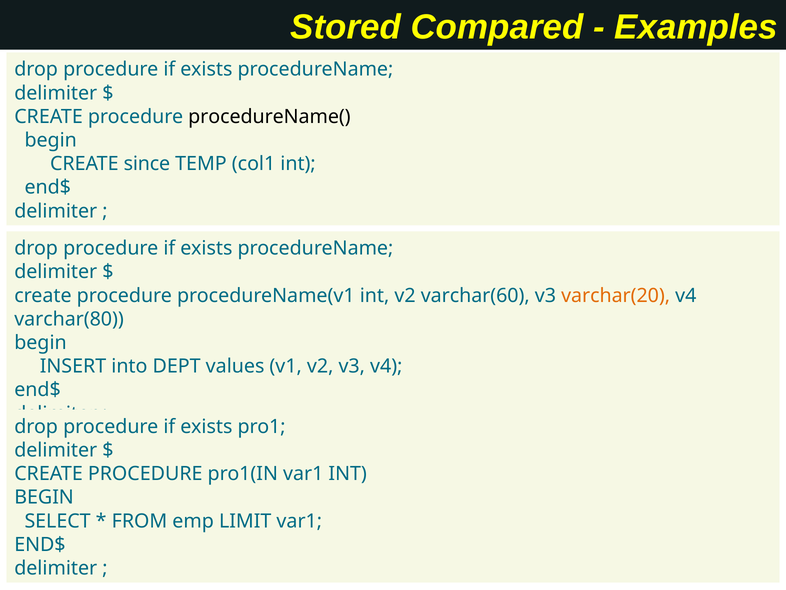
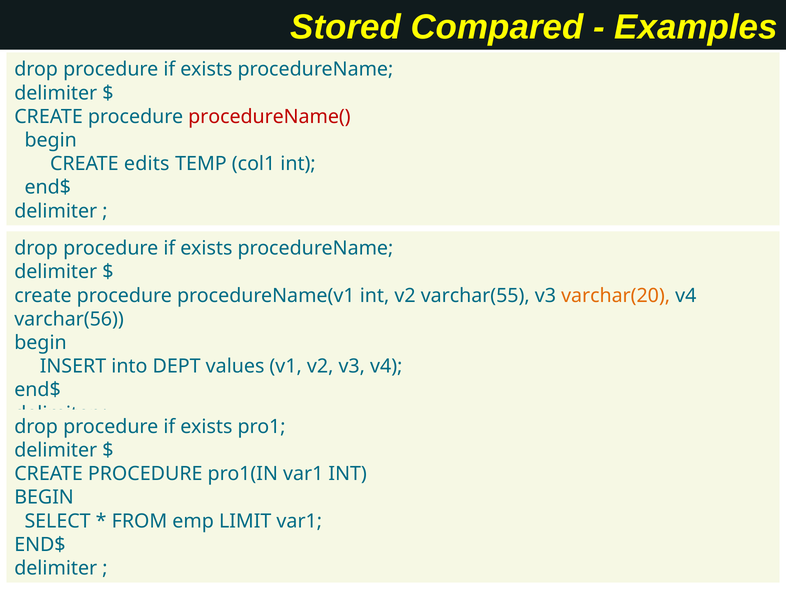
procedureName( colour: black -> red (269, 117)
since: since -> edits (147, 164)
varchar(60: varchar(60 -> varchar(55 (475, 295)
varchar(80: varchar(80 -> varchar(56 (69, 319)
